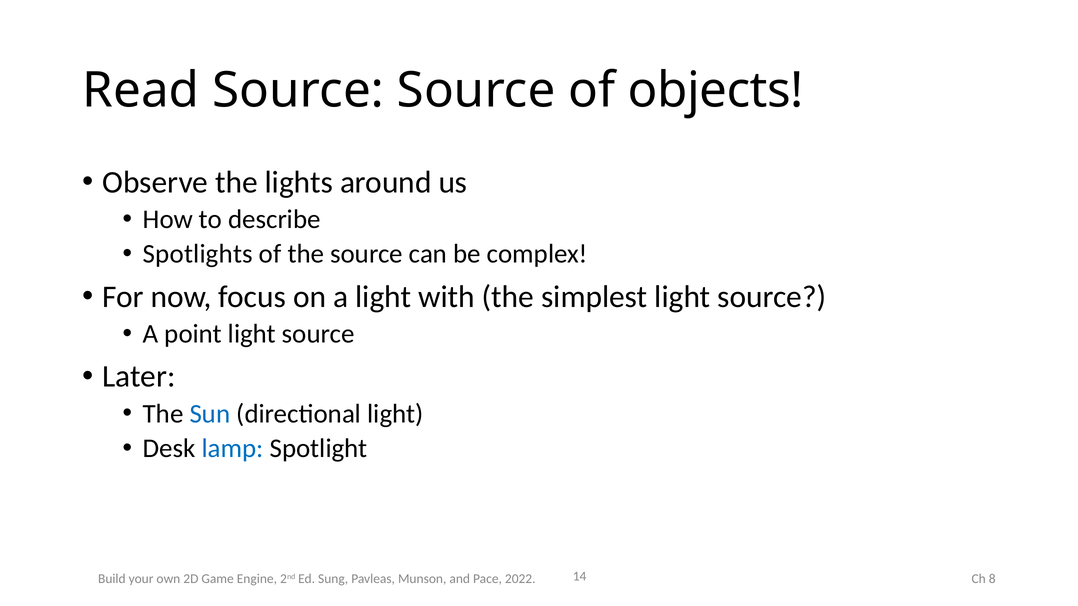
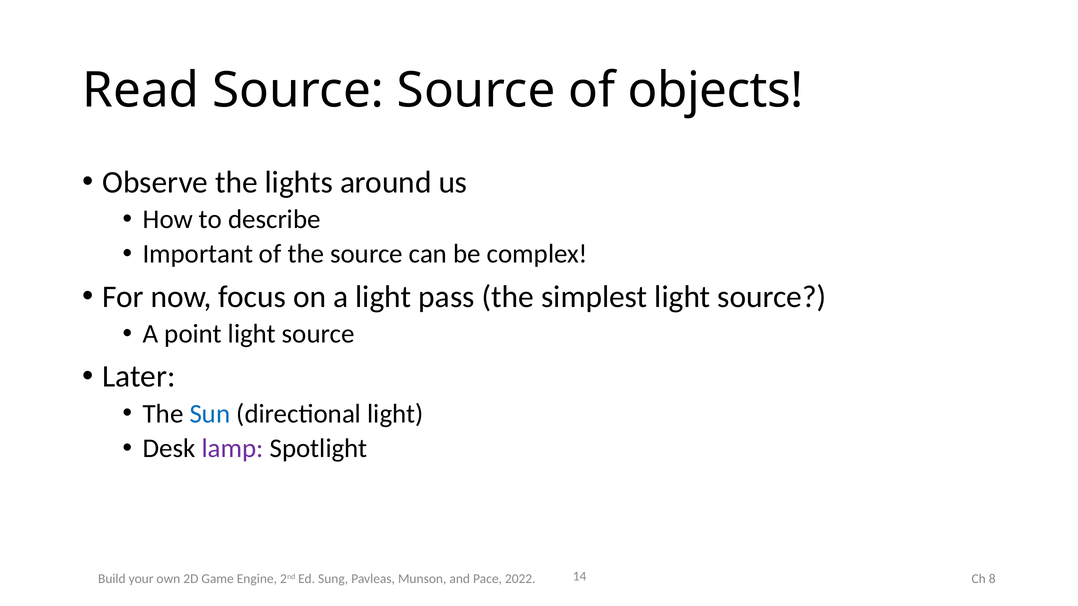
Spotlights: Spotlights -> Important (198, 254)
with: with -> pass (446, 297)
lamp colour: blue -> purple (233, 449)
